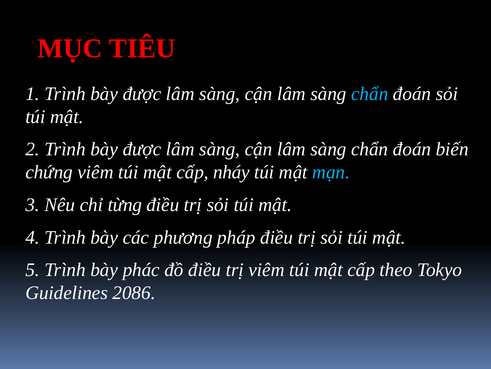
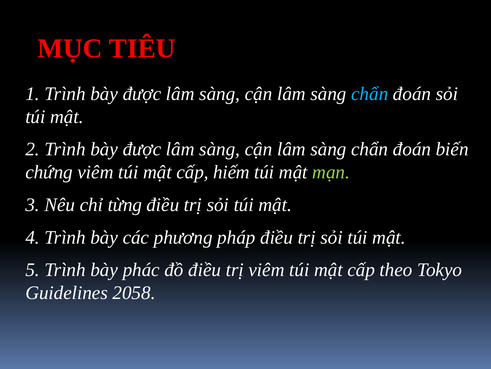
nháy: nháy -> hiếm (232, 172)
mạn colour: light blue -> light green (331, 172)
2086: 2086 -> 2058 (134, 292)
